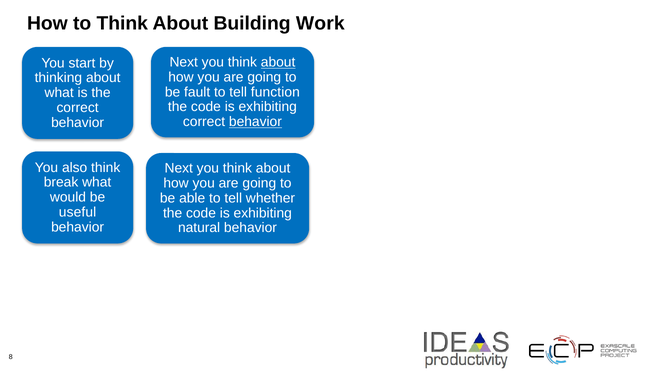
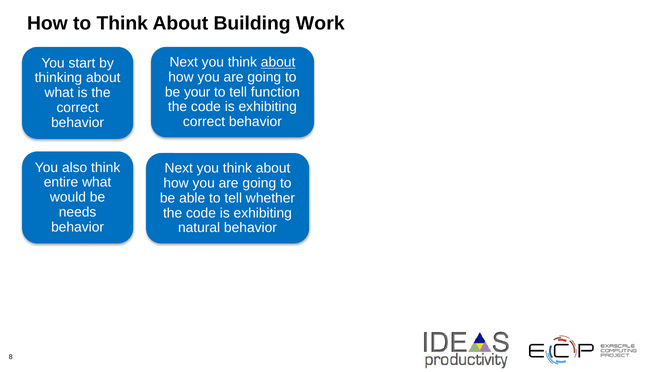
fault: fault -> your (197, 92)
behavior underline: present -> none (255, 122)
break: break -> entire (61, 183)
useful: useful -> needs (78, 212)
